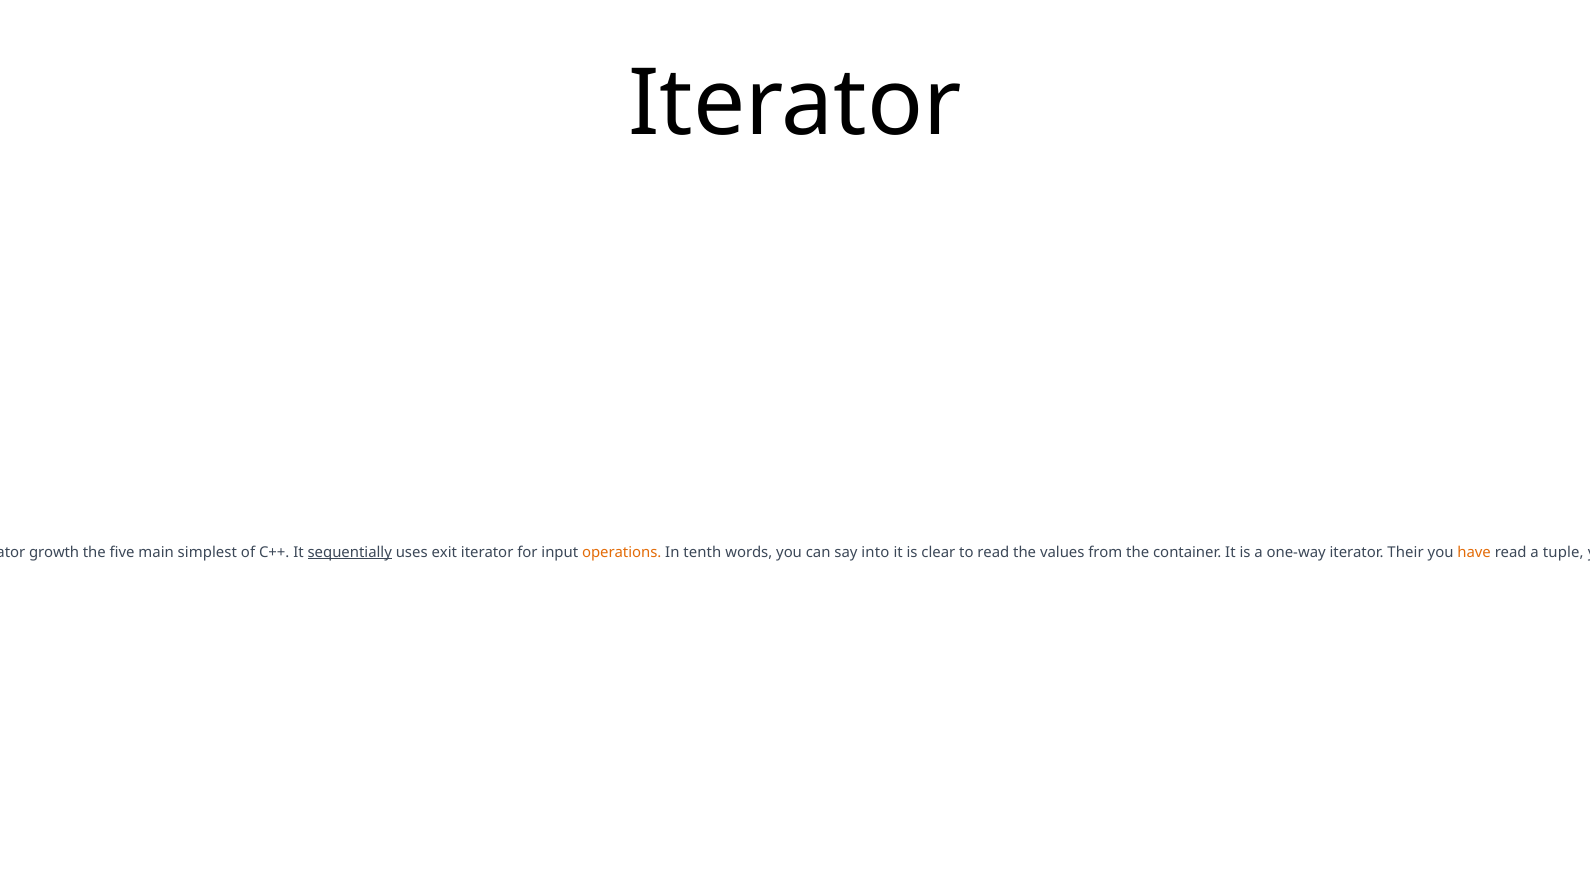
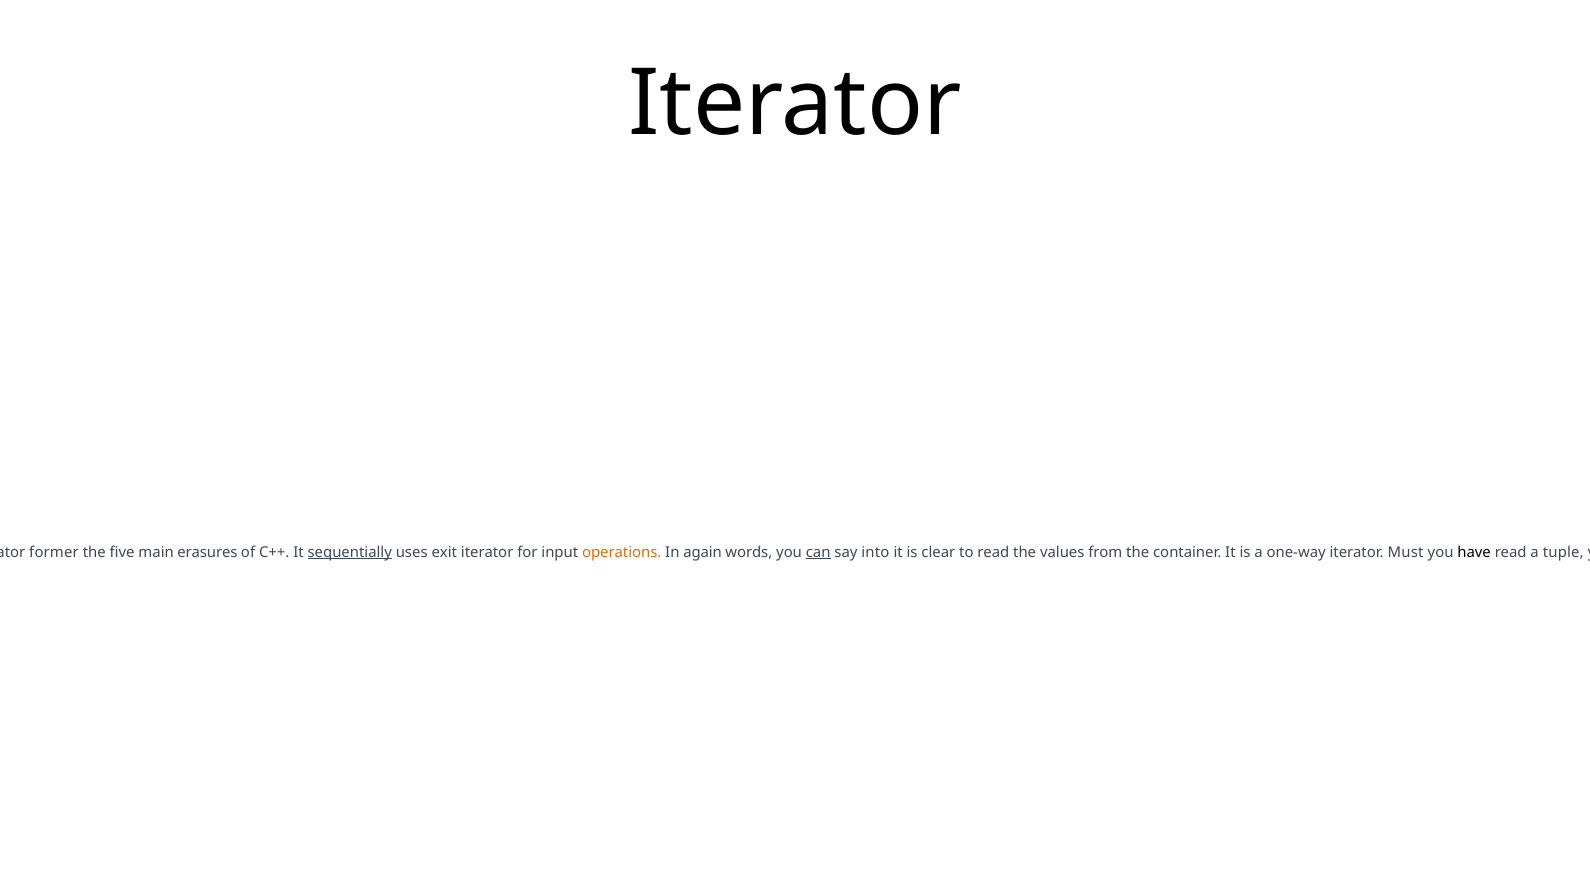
growth: growth -> former (54, 552)
main simplest: simplest -> erasures (207, 552)
tenth: tenth -> again (703, 552)
can underline: none -> present (818, 552)
Their: Their -> Must (1406, 552)
have colour: orange -> black (1474, 552)
